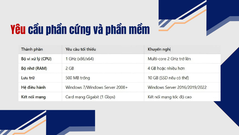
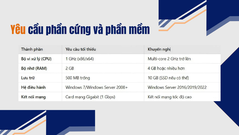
Yêu colour: red -> orange (18, 30)
